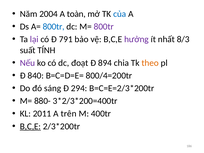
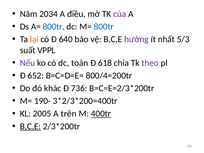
2004: 2004 -> 2034 (49, 14)
toàn: toàn -> điều (76, 14)
của colour: blue -> purple (120, 14)
800tr colour: purple -> blue (104, 27)
lại colour: purple -> orange (34, 39)
791: 791 -> 640 (66, 39)
8/3: 8/3 -> 5/3 (183, 39)
TÍNH: TÍNH -> VPPL (46, 50)
đoạt: đoạt -> toàn (80, 63)
894: 894 -> 618 (105, 63)
theo colour: orange -> purple (150, 63)
840: 840 -> 652 (36, 76)
sáng: sáng -> khác (53, 88)
294: 294 -> 736 (79, 88)
880-: 880- -> 190- (42, 101)
2011: 2011 -> 2005 (42, 114)
400tr underline: none -> present (101, 114)
